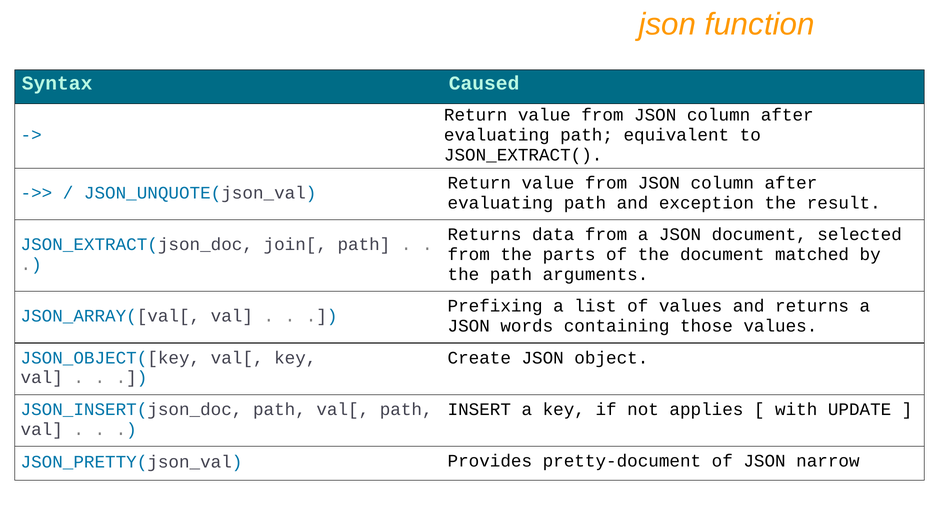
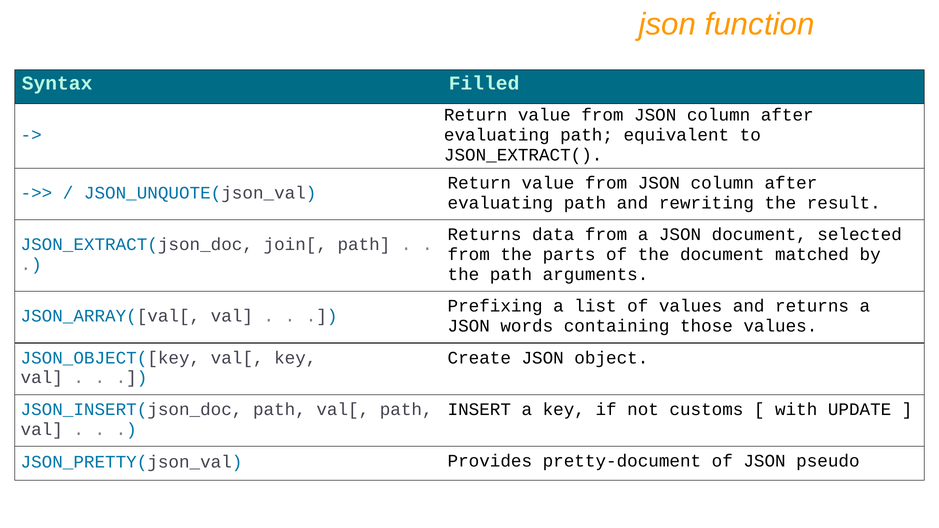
Caused: Caused -> Filled (484, 83)
exception: exception -> rewriting (706, 203)
applies: applies -> customs (706, 409)
narrow: narrow -> pseudo (828, 461)
